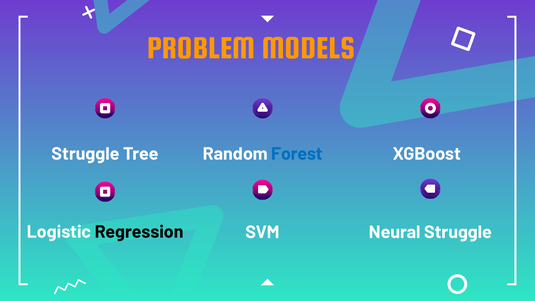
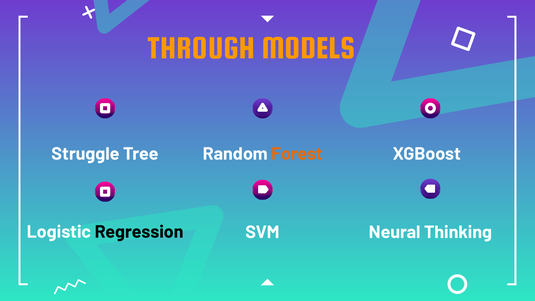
PROBLEM: PROBLEM -> THROUGH (201, 48)
Forest colour: blue -> orange (297, 154)
Neural Struggle: Struggle -> Thinking (458, 232)
